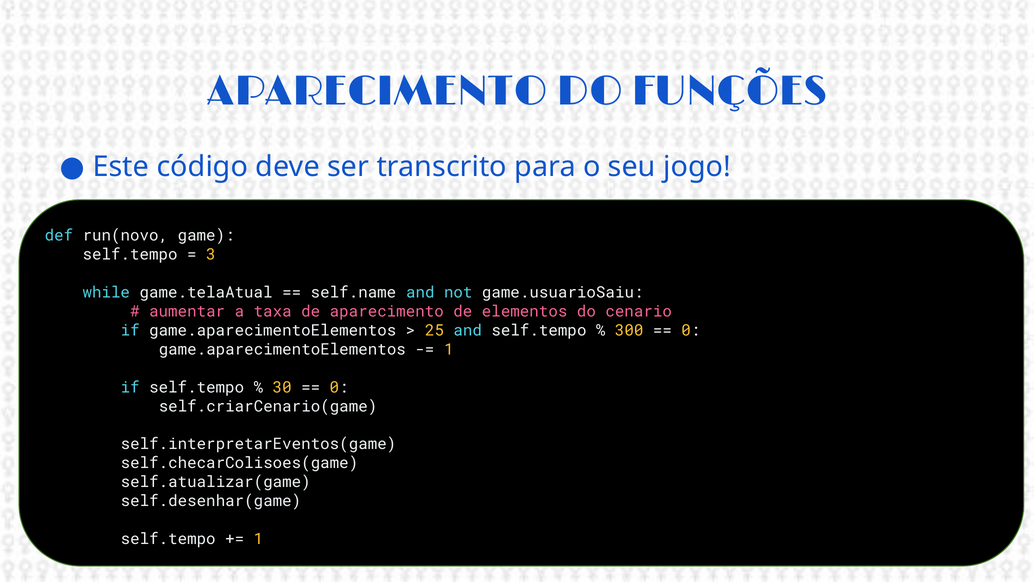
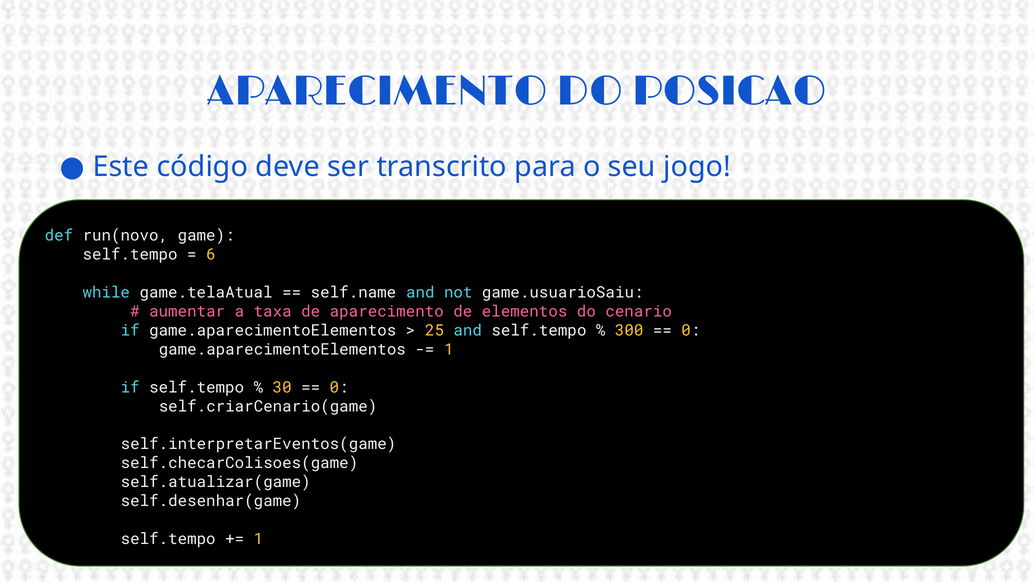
FUNÇÕES: FUNÇÕES -> POSICAO (729, 91)
3: 3 -> 6 (211, 254)
